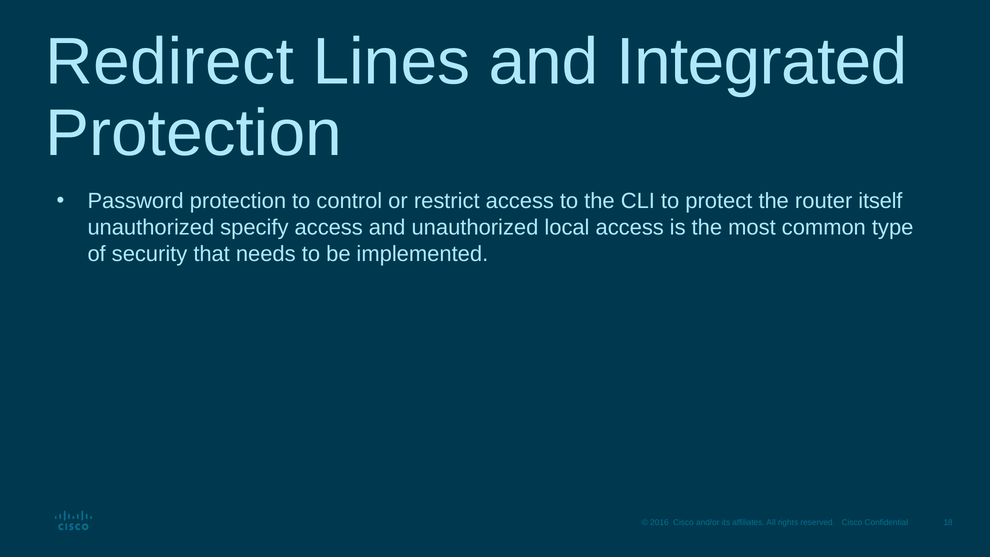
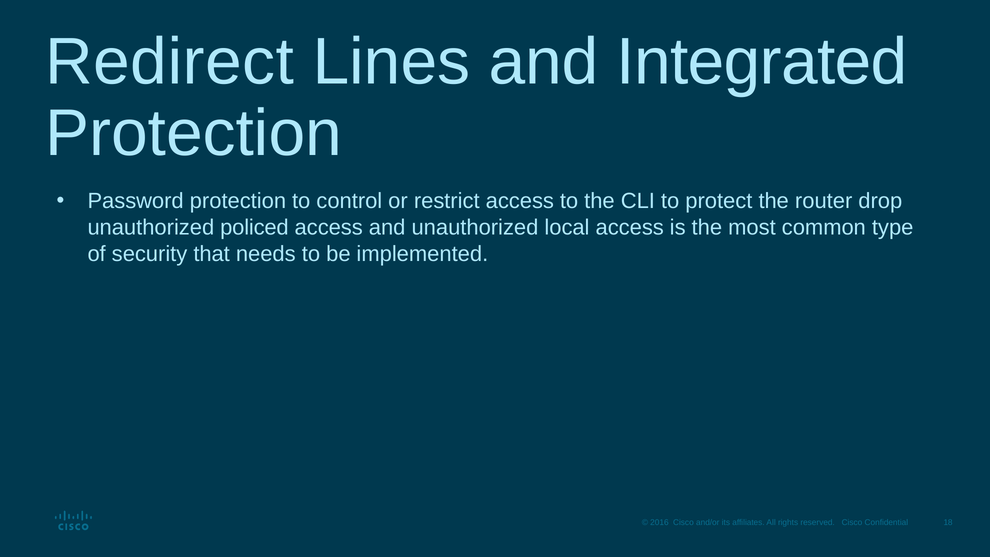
itself: itself -> drop (880, 201)
specify: specify -> policed (254, 228)
